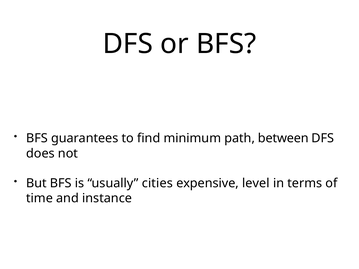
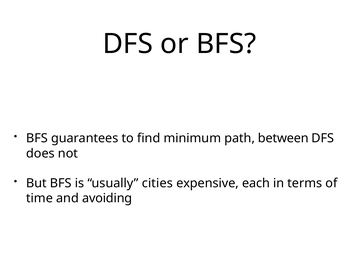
level: level -> each (256, 183)
instance: instance -> avoiding (107, 199)
